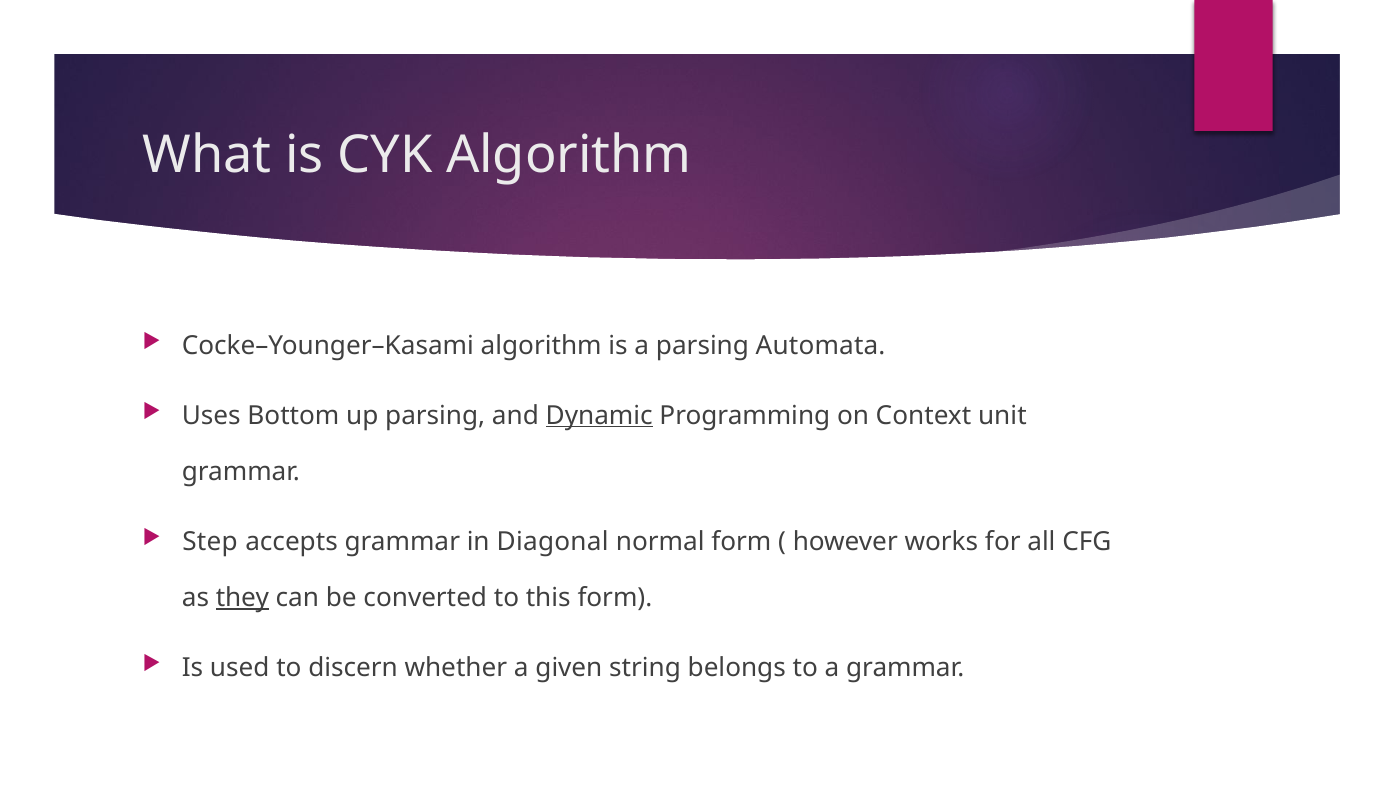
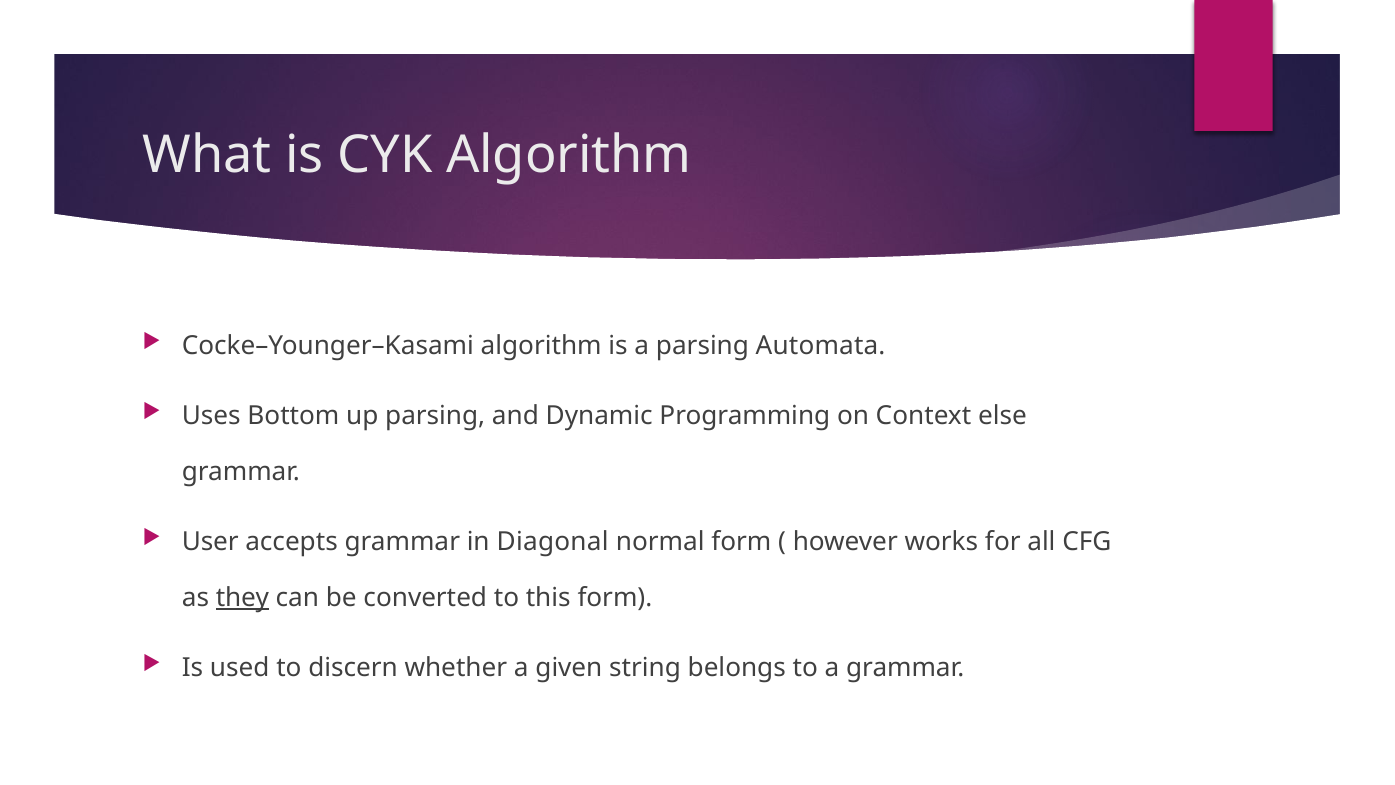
Dynamic underline: present -> none (599, 415)
unit: unit -> else (1002, 415)
Step: Step -> User (210, 541)
